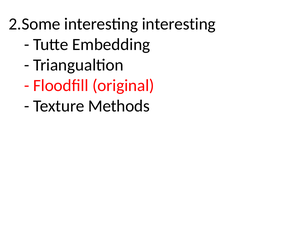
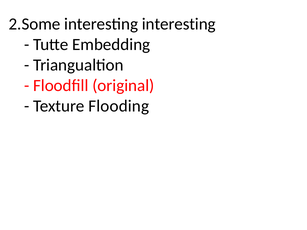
Methods: Methods -> Flooding (119, 106)
